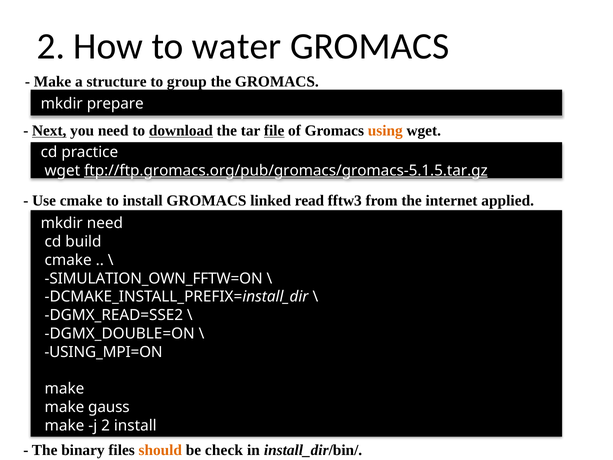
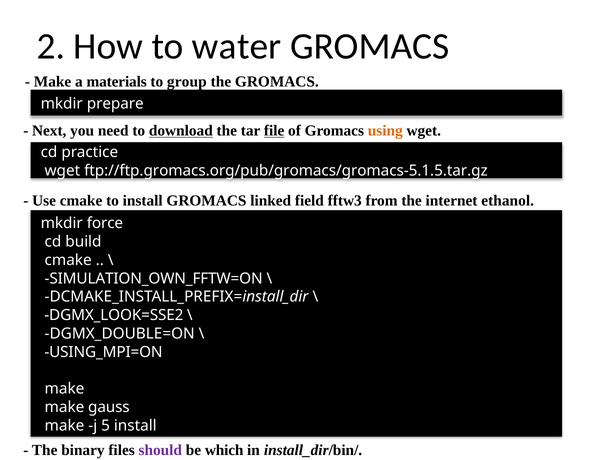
structure: structure -> materials (117, 82)
Next underline: present -> none (49, 131)
ftp://ftp.gromacs.org/pub/gromacs/gromacs-5.1.5.tar.gz underline: present -> none (286, 170)
read: read -> field (309, 201)
applied: applied -> ethanol (508, 201)
mkdir need: need -> force (105, 223)
DGMX_READ=SSE2: DGMX_READ=SSE2 -> DGMX_LOOK=SSE2 (114, 315)
j 2: 2 -> 5 (106, 425)
should colour: orange -> purple (160, 450)
check: check -> which (224, 450)
